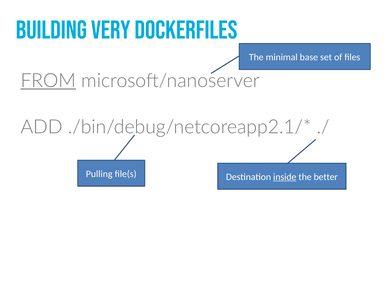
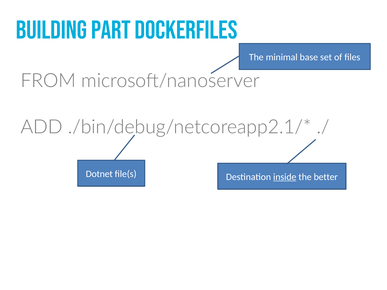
very: very -> part (111, 30)
FROM underline: present -> none (48, 81)
Pulling: Pulling -> Dotnet (99, 174)
